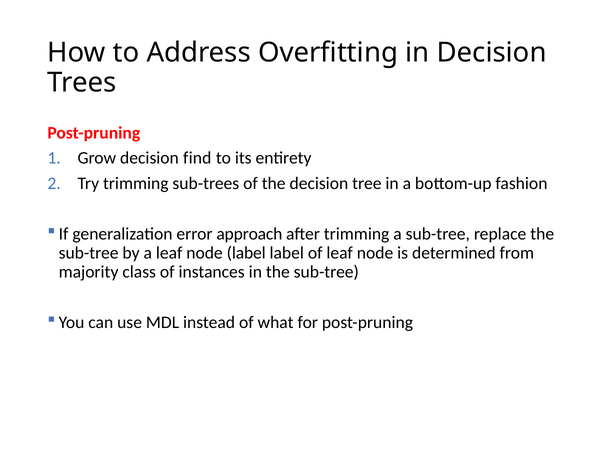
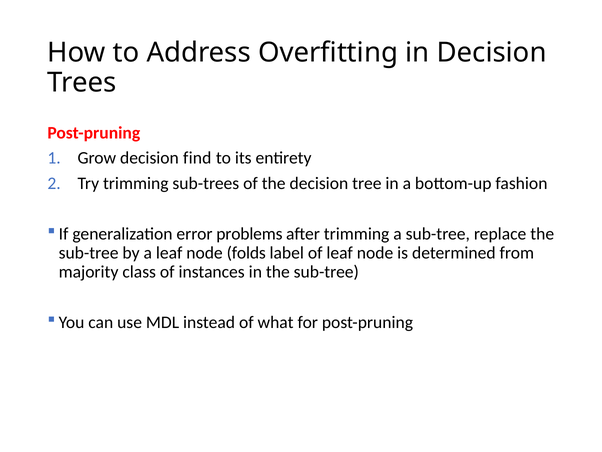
approach: approach -> problems (249, 234)
node label: label -> folds (246, 252)
